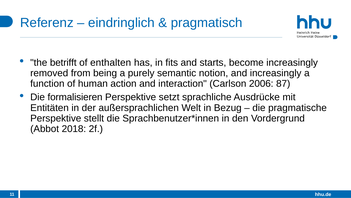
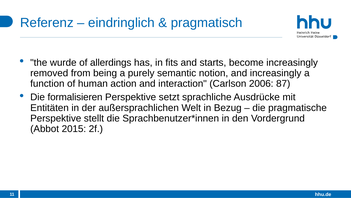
betrifft: betrifft -> wurde (63, 63)
enthalten: enthalten -> allerdings (111, 63)
2018: 2018 -> 2015 (74, 129)
